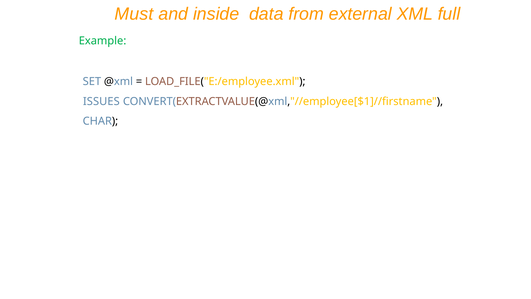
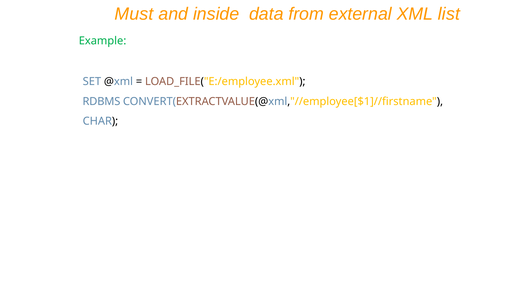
full: full -> list (449, 14)
ISSUES: ISSUES -> RDBMS (101, 101)
